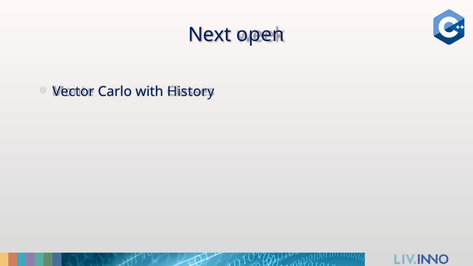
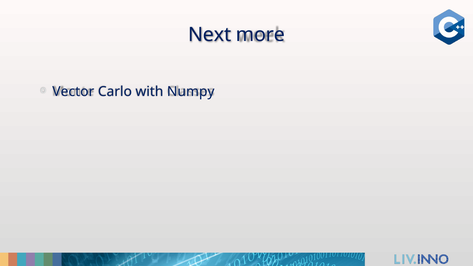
open: open -> more (260, 35)
History: History -> Numpy (191, 92)
